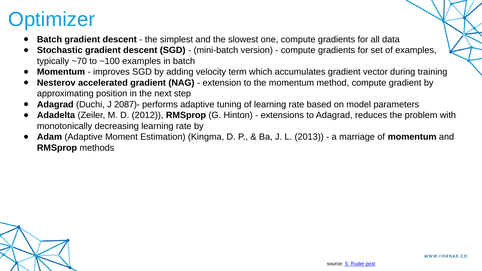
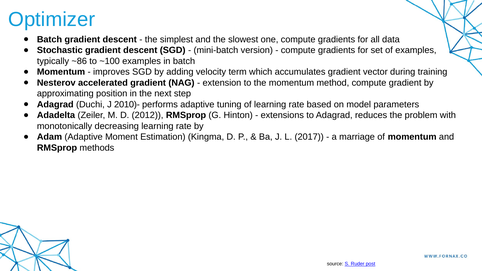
~70: ~70 -> ~86 (79, 61)
2087)-: 2087)- -> 2010)- (127, 104)
2013: 2013 -> 2017 (309, 137)
